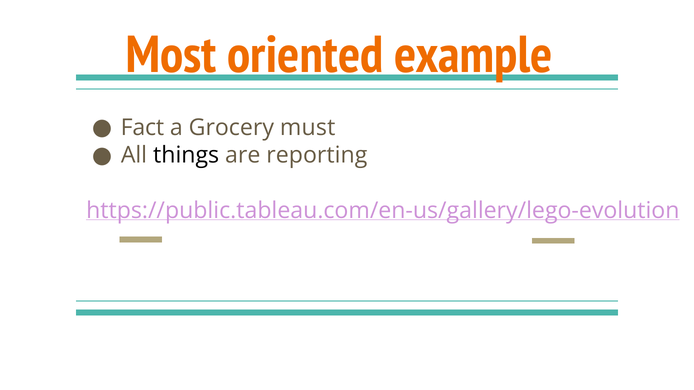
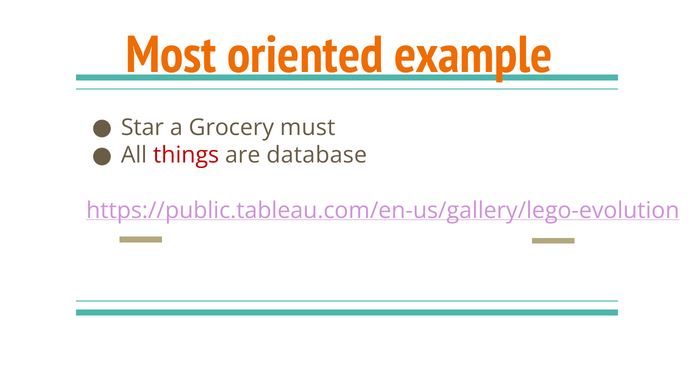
Fact: Fact -> Star (142, 128)
things colour: black -> red (186, 155)
reporting: reporting -> database (317, 155)
